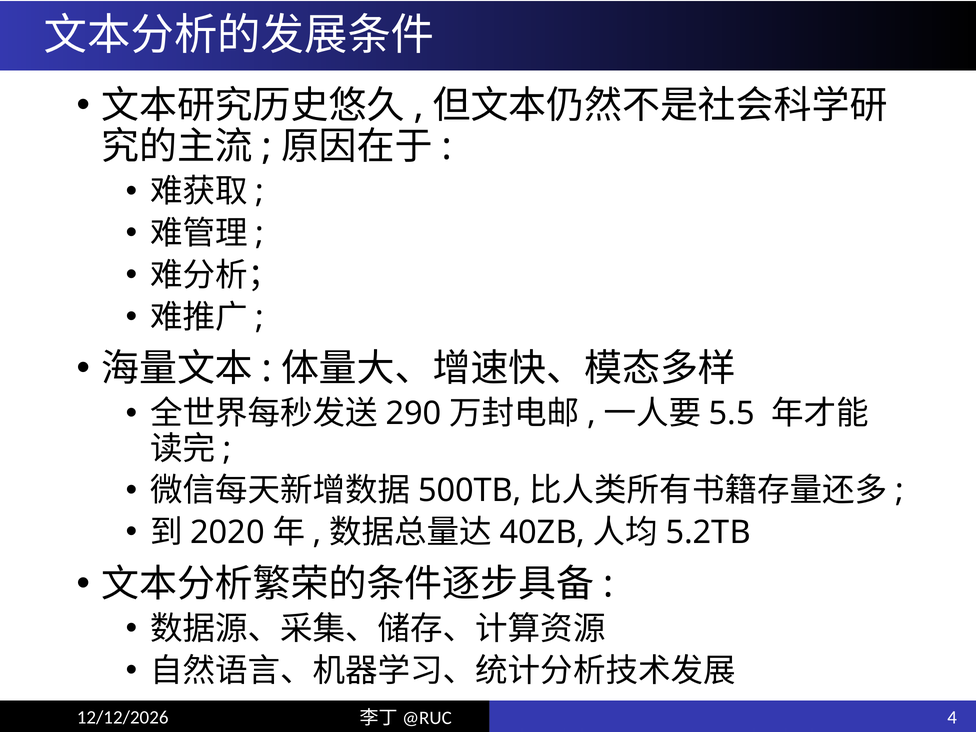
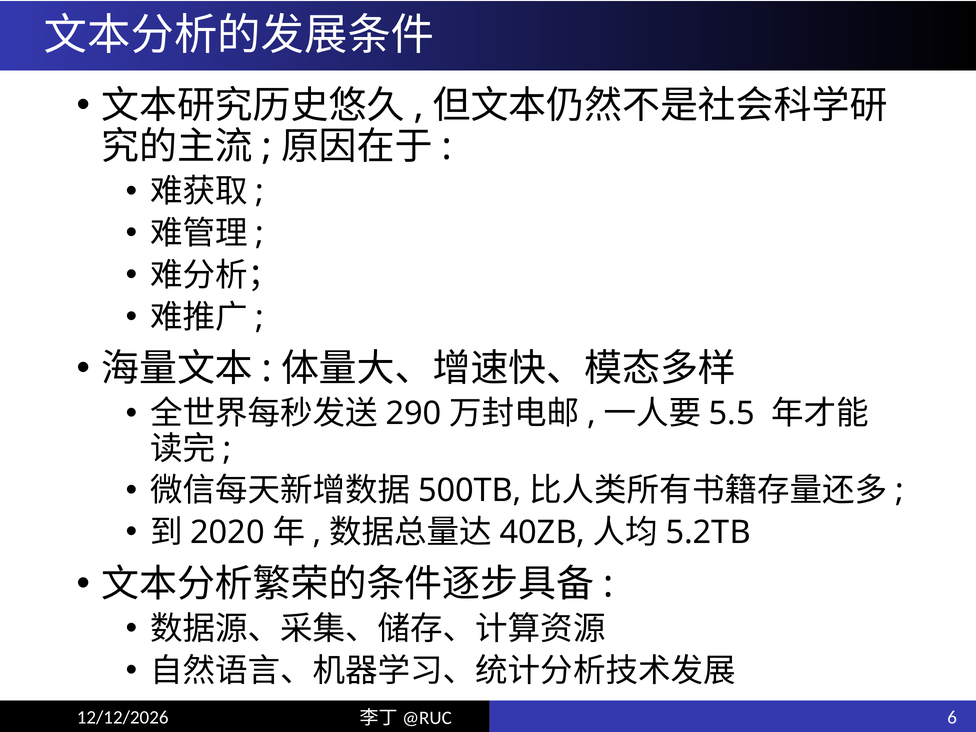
4: 4 -> 6 (952, 718)
